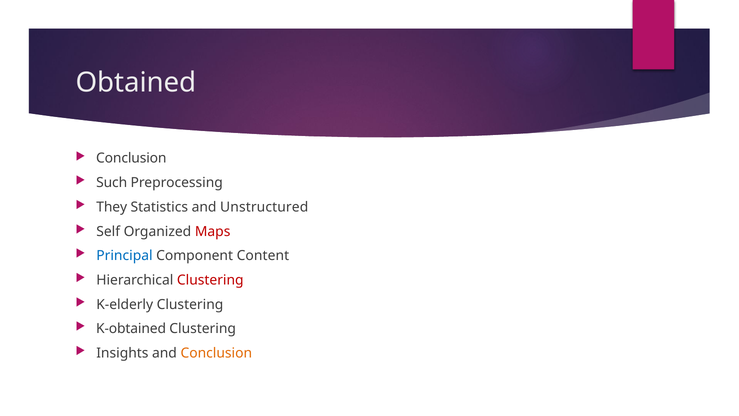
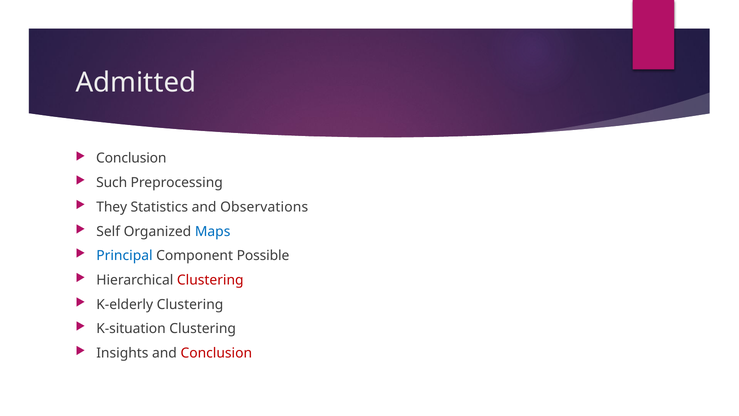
Obtained: Obtained -> Admitted (136, 82)
Unstructured: Unstructured -> Observations (264, 207)
Maps colour: red -> blue (213, 231)
Content: Content -> Possible (263, 256)
K-obtained: K-obtained -> K-situation (131, 329)
Conclusion colour: orange -> red (216, 353)
